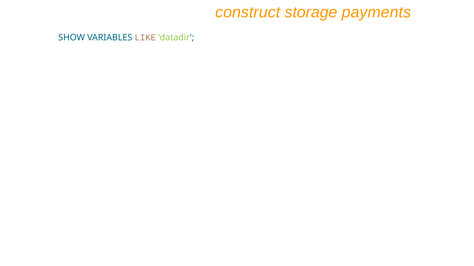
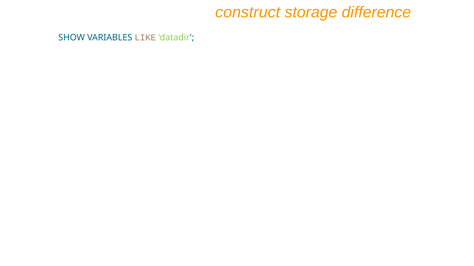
payments: payments -> difference (376, 12)
